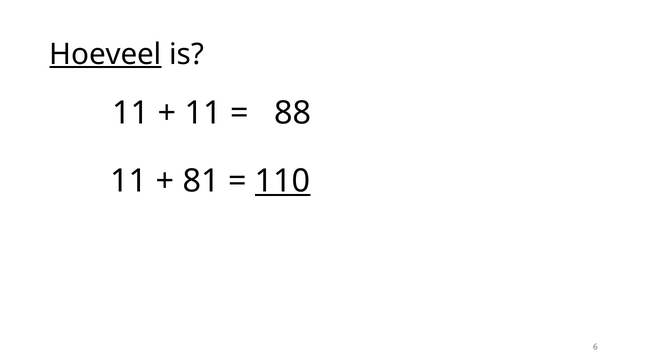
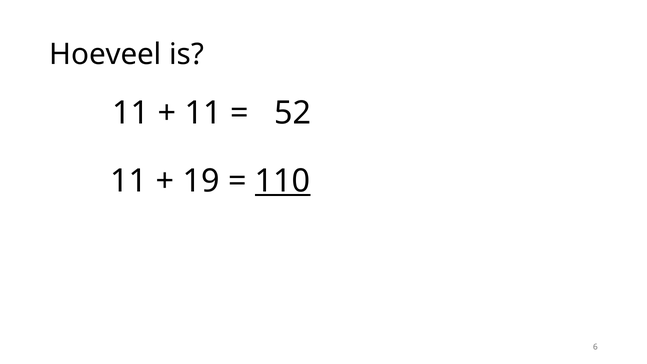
Hoeveel underline: present -> none (105, 54)
88: 88 -> 52 (293, 113)
81: 81 -> 19 (201, 181)
